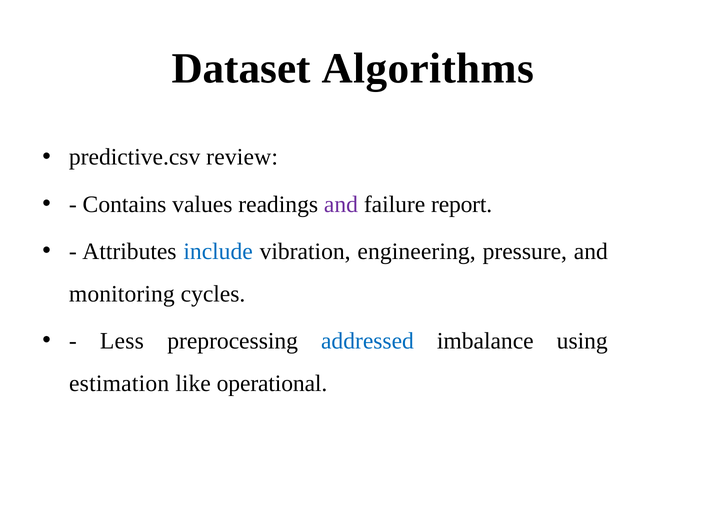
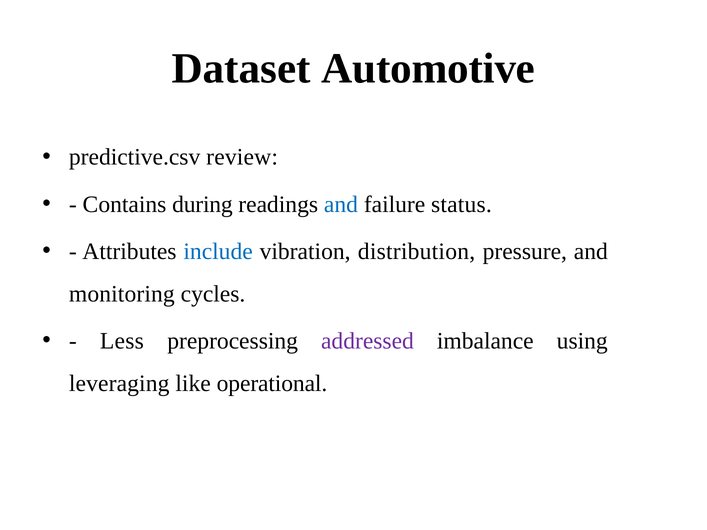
Algorithms: Algorithms -> Automotive (428, 68)
values: values -> during (202, 204)
and colour: purple -> blue (341, 204)
report: report -> status (461, 204)
engineering: engineering -> distribution (417, 251)
addressed colour: blue -> purple (367, 341)
estimation: estimation -> leveraging (119, 383)
